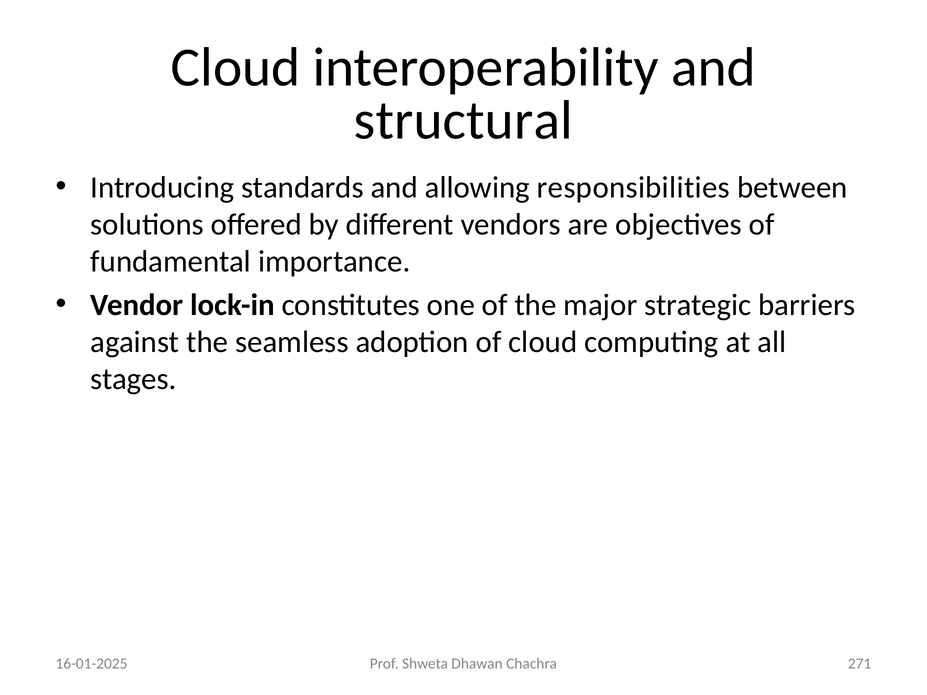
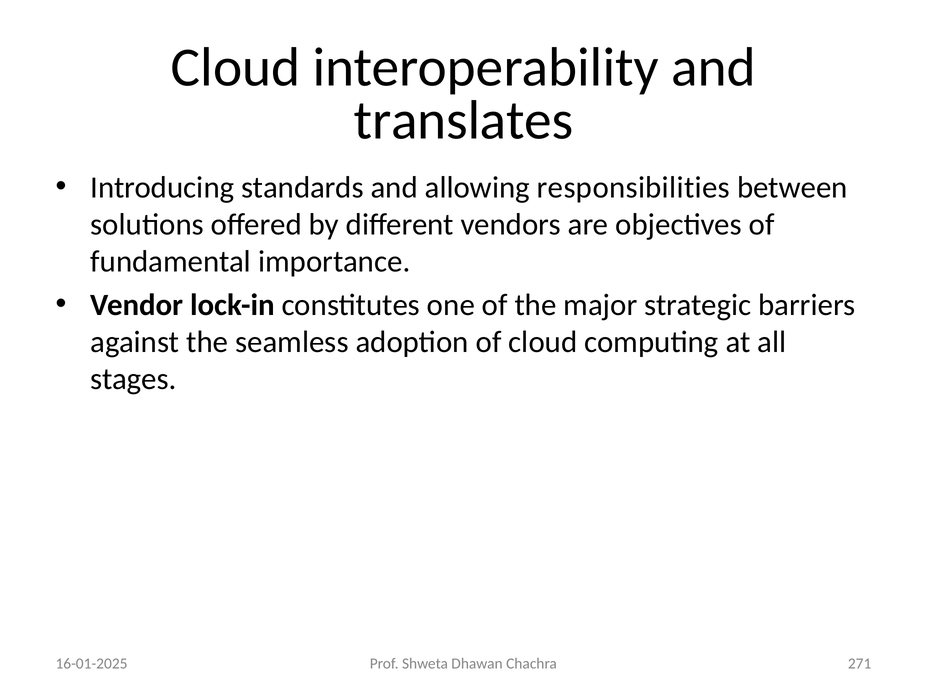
structural: structural -> translates (464, 121)
